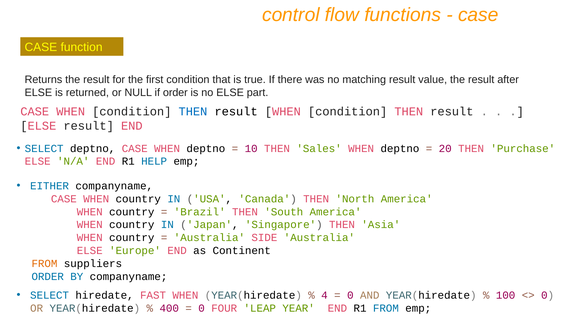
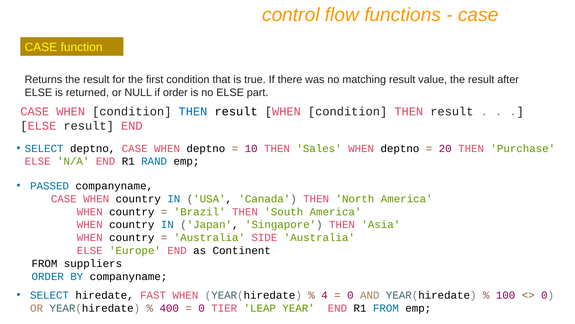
HELP: HELP -> RAND (154, 161)
EITHER: EITHER -> PASSED (50, 186)
FROM colour: orange -> black (44, 263)
FOUR: FOUR -> TIER (224, 308)
